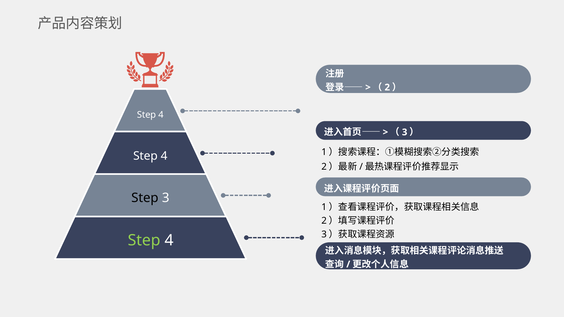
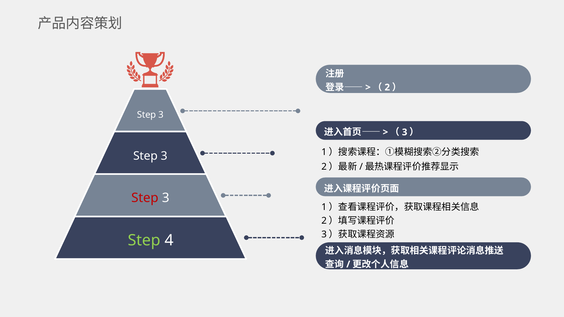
4: 4 -> 3 (161, 115)
4: 4 -> 3 (164, 156)
Step colour: black -> red (145, 198)
